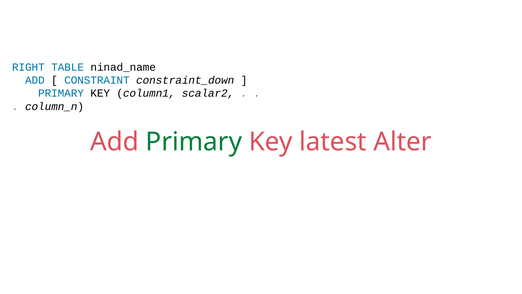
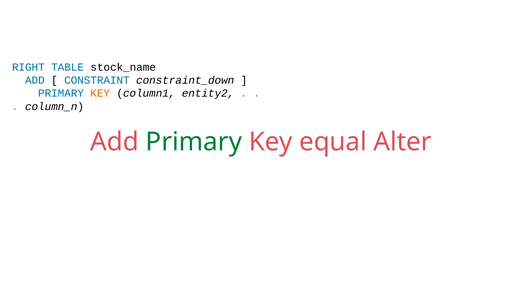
ninad_name: ninad_name -> stock_name (123, 67)
KEY colour: black -> orange (100, 93)
scalar2: scalar2 -> entity2 (208, 93)
latest: latest -> equal (333, 142)
